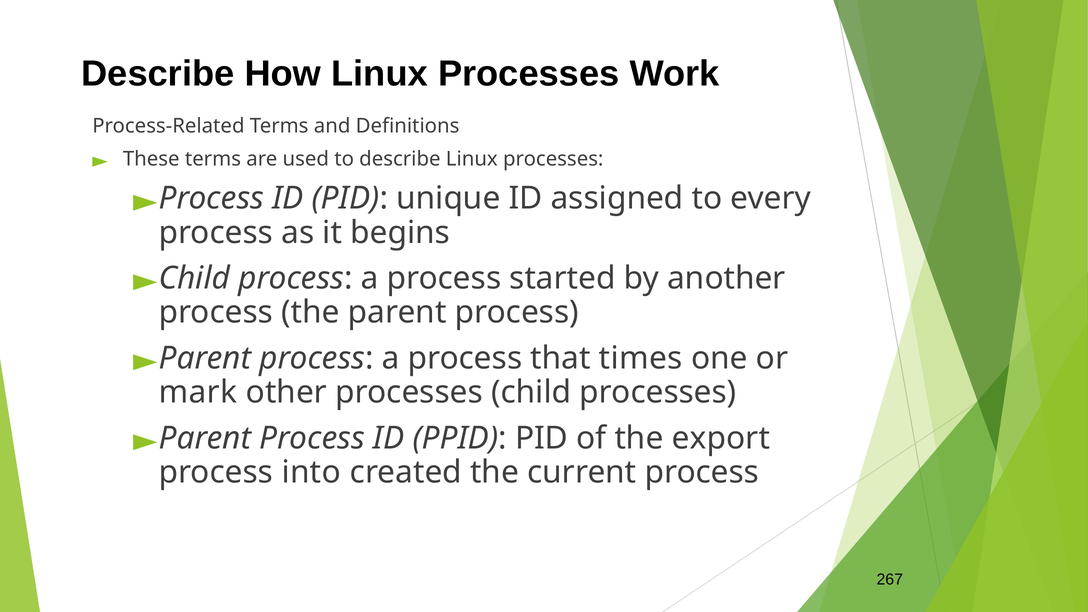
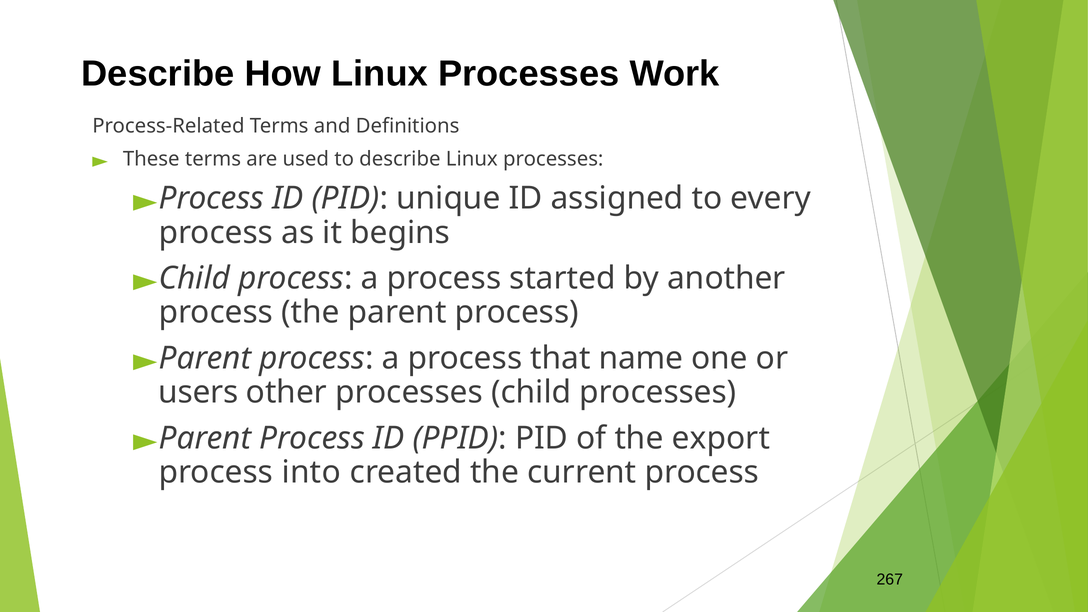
times: times -> name (641, 358)
mark: mark -> users (198, 392)
